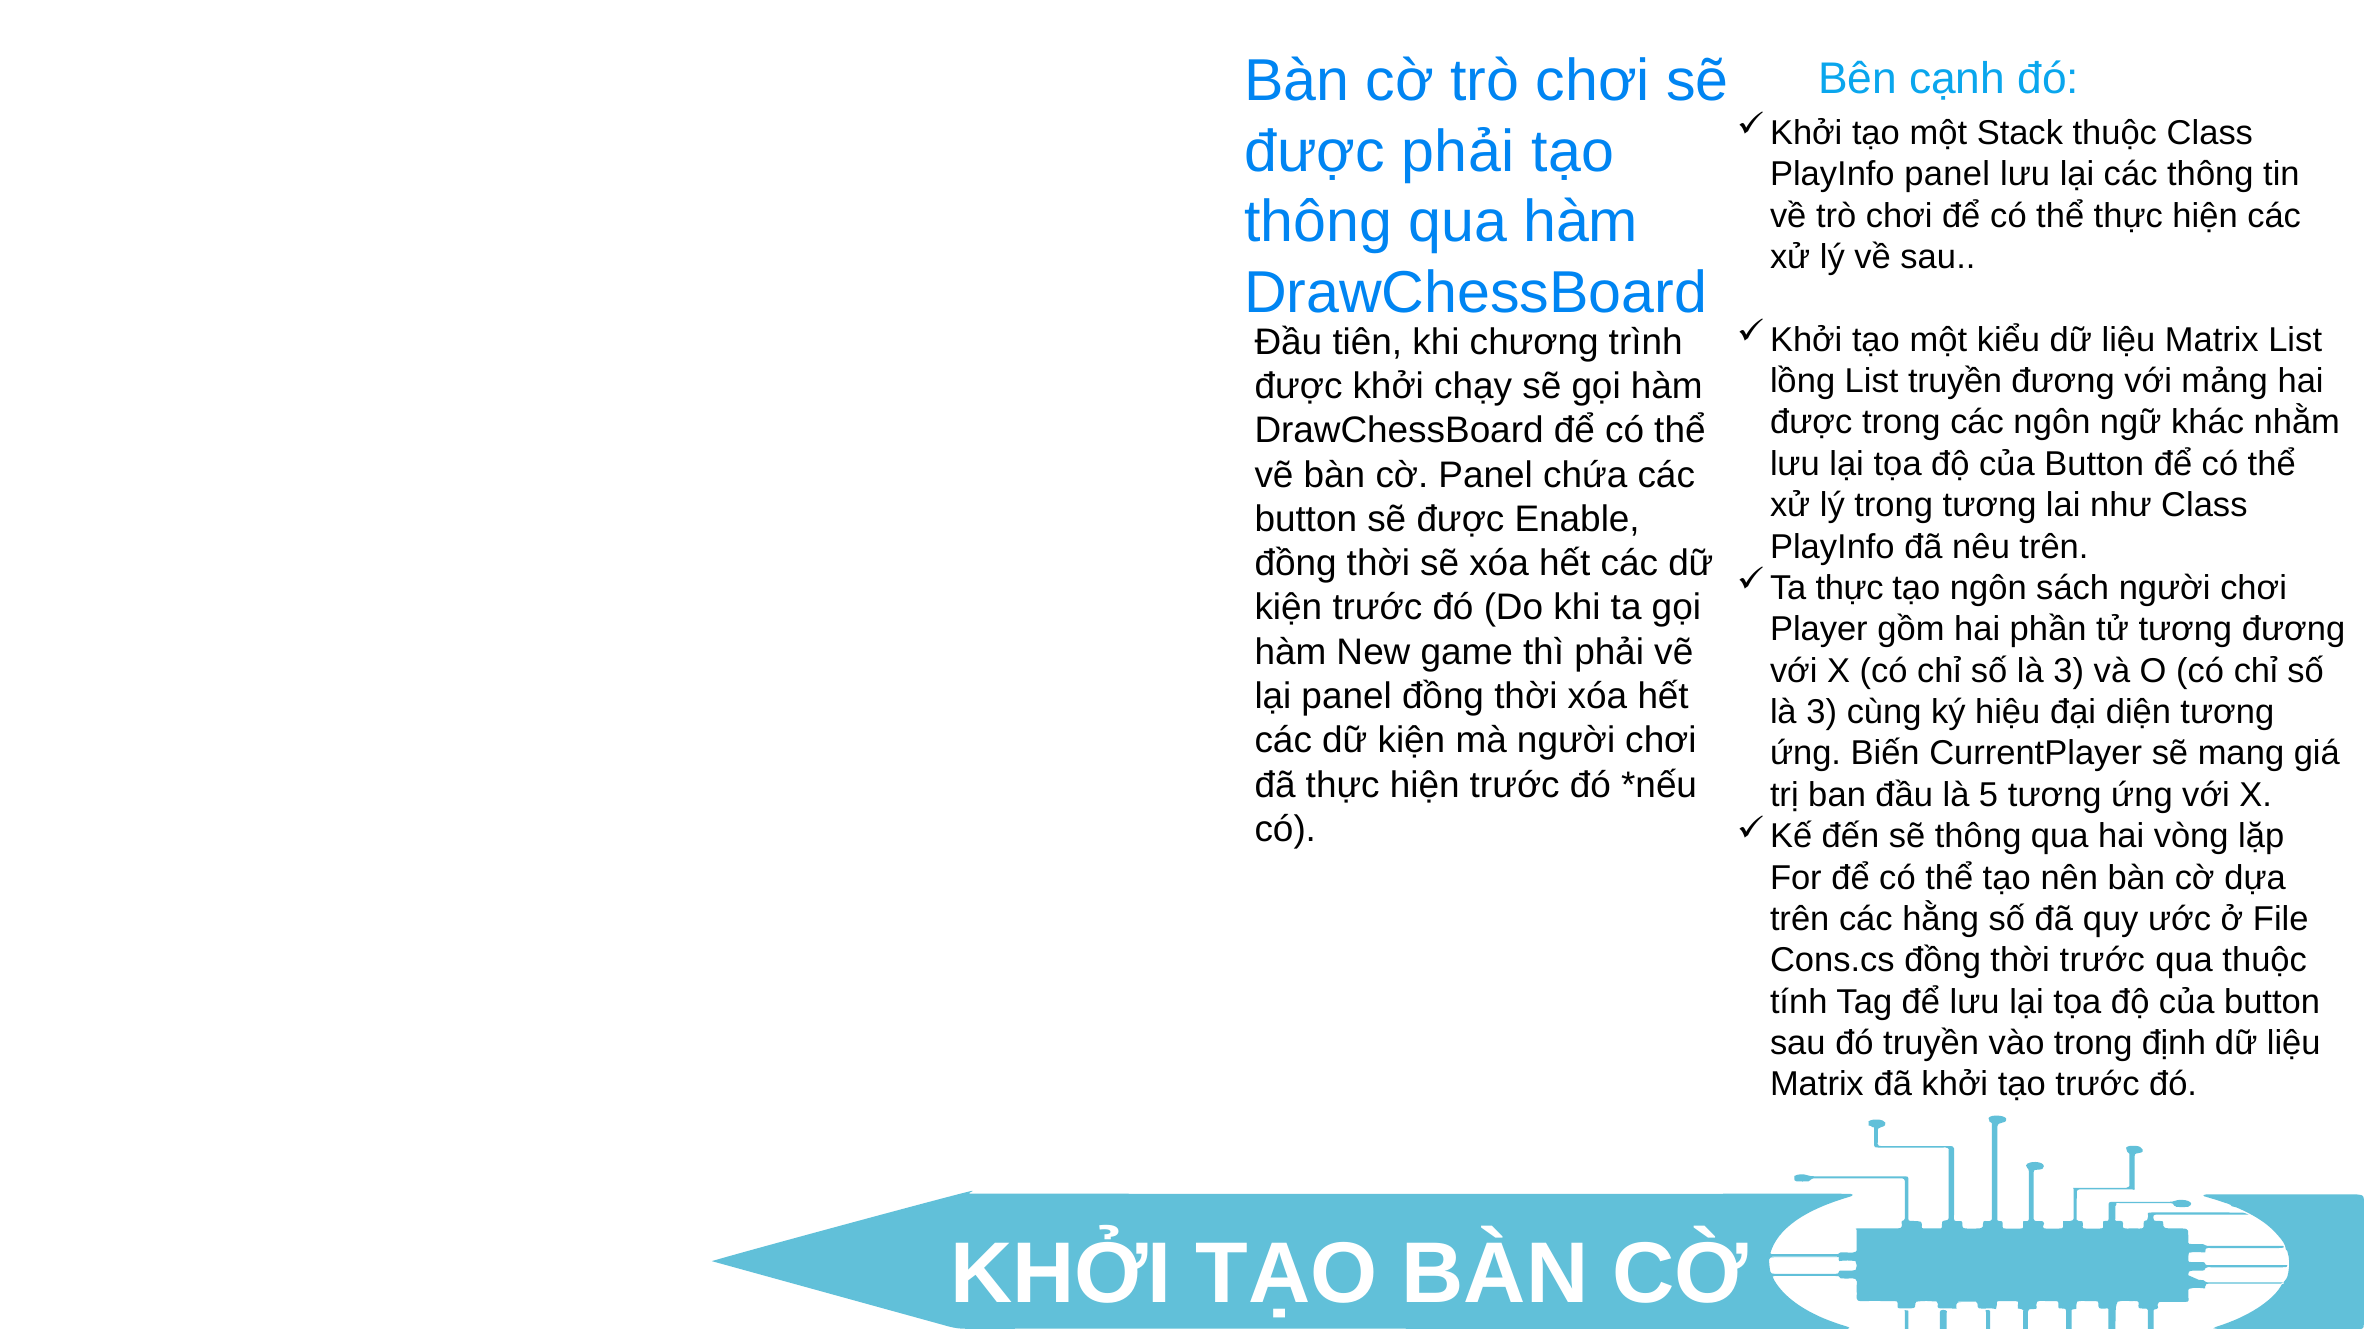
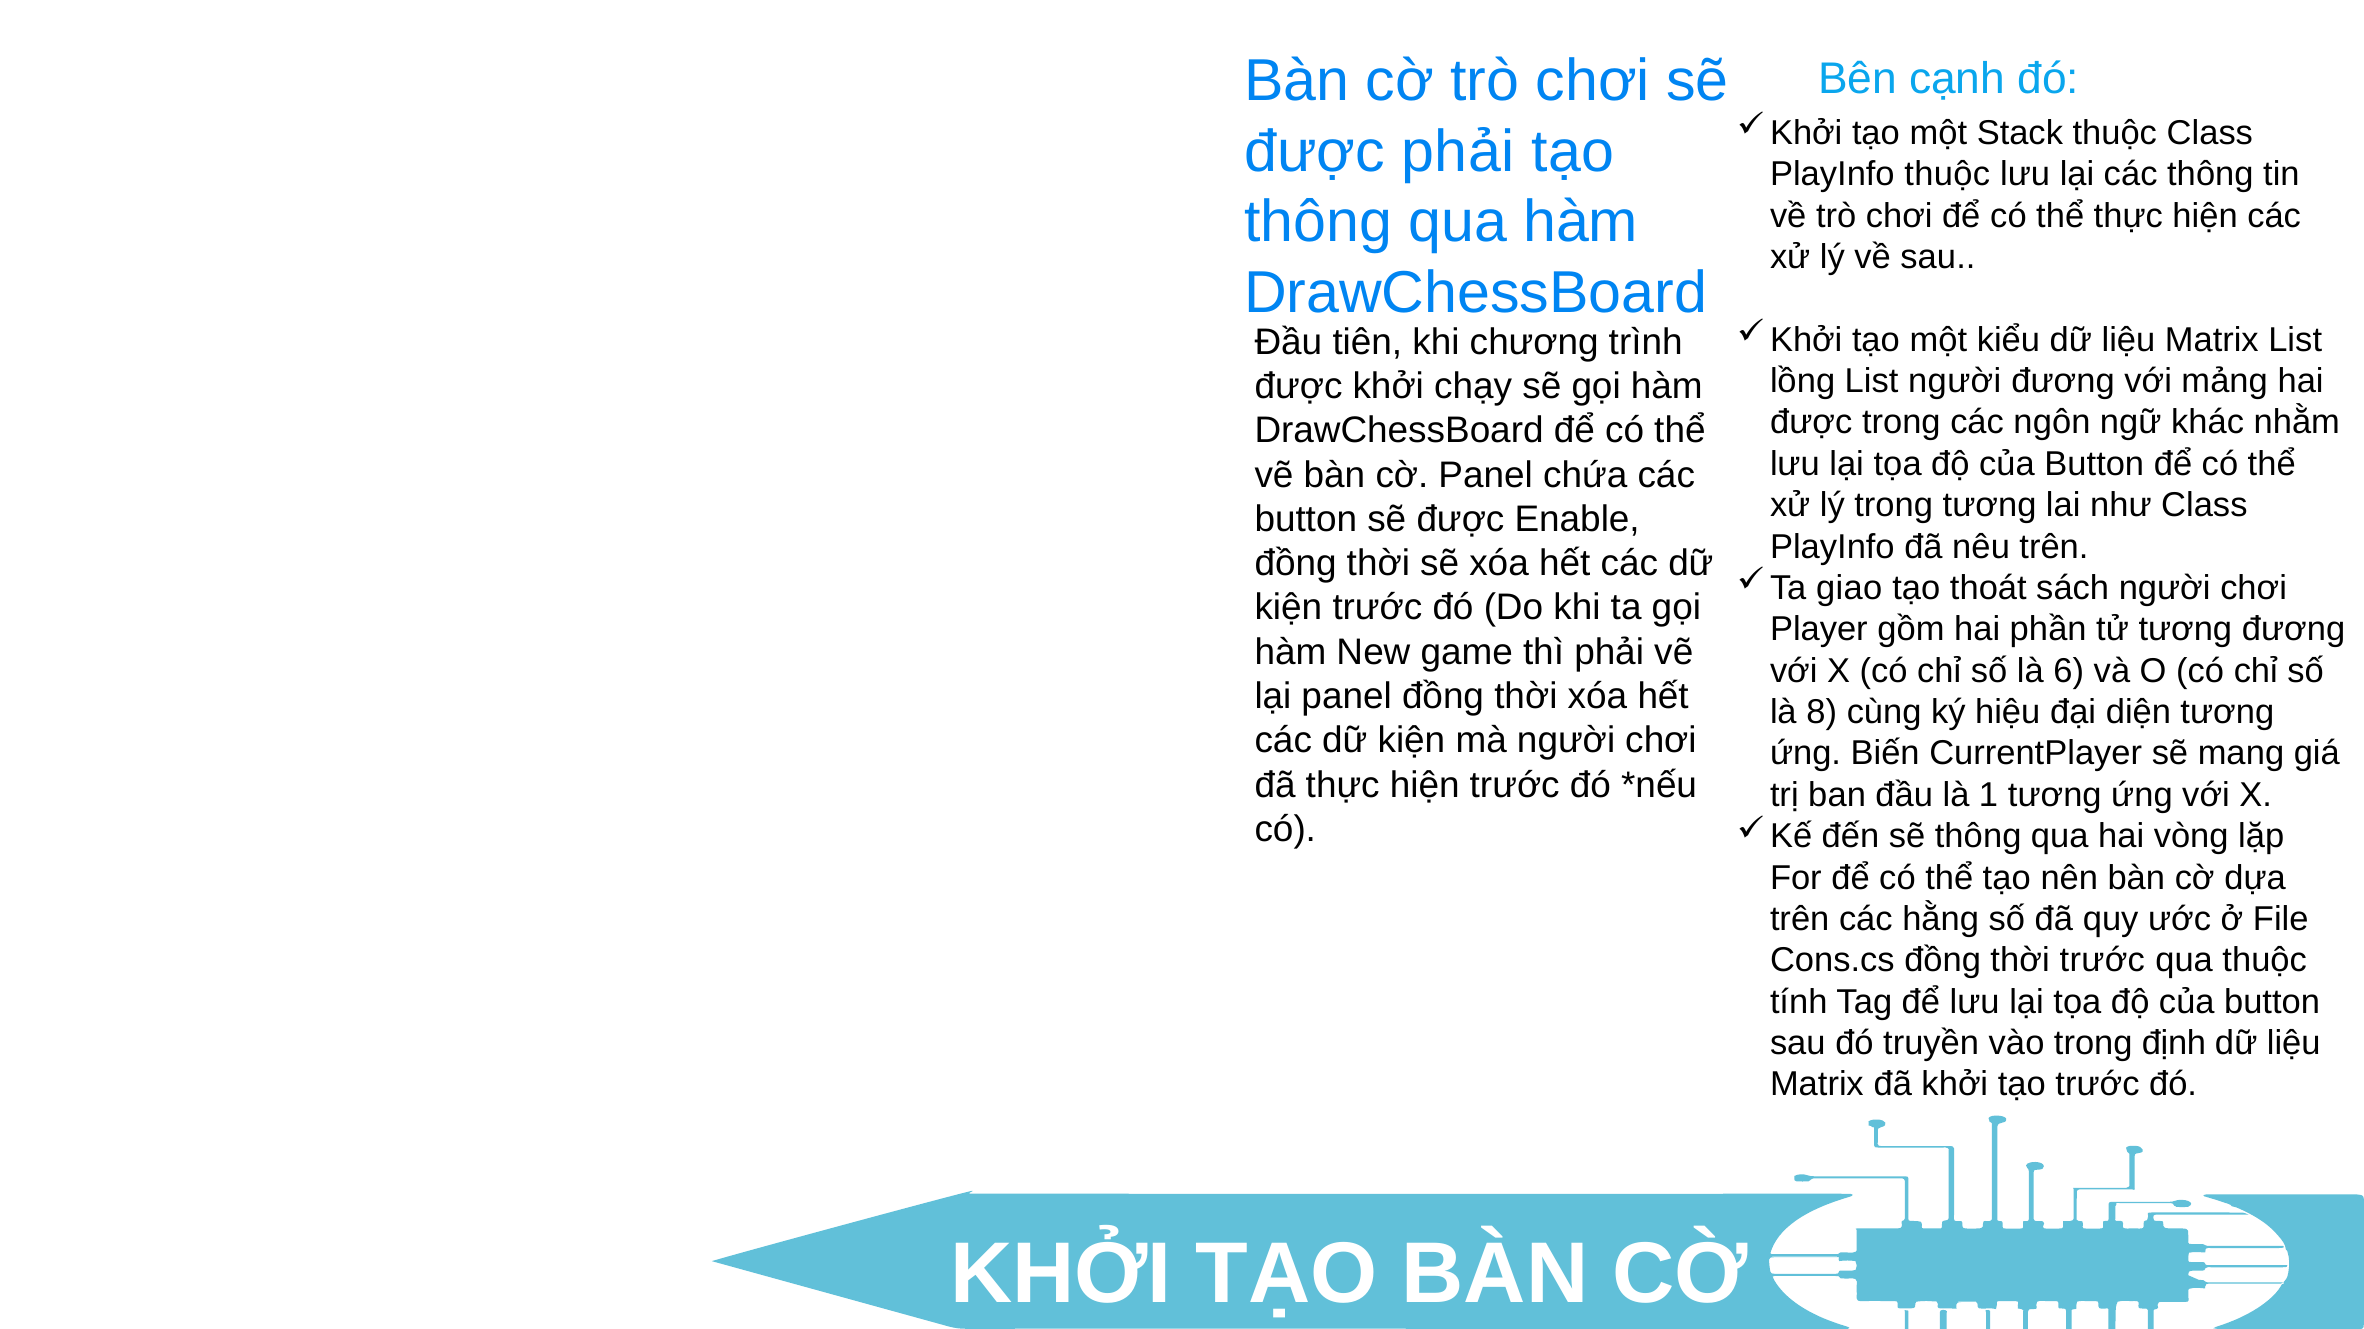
PlayInfo panel: panel -> thuộc (1947, 175)
List truyền: truyền -> người (1955, 381)
thực: thực -> giao (1849, 588)
tạo ngôn: ngôn -> thoát (1988, 588)
3: 3 -> 6 (2069, 671)
3: 3 -> 8 (1822, 713)
5: 5 -> 1 (1988, 795)
